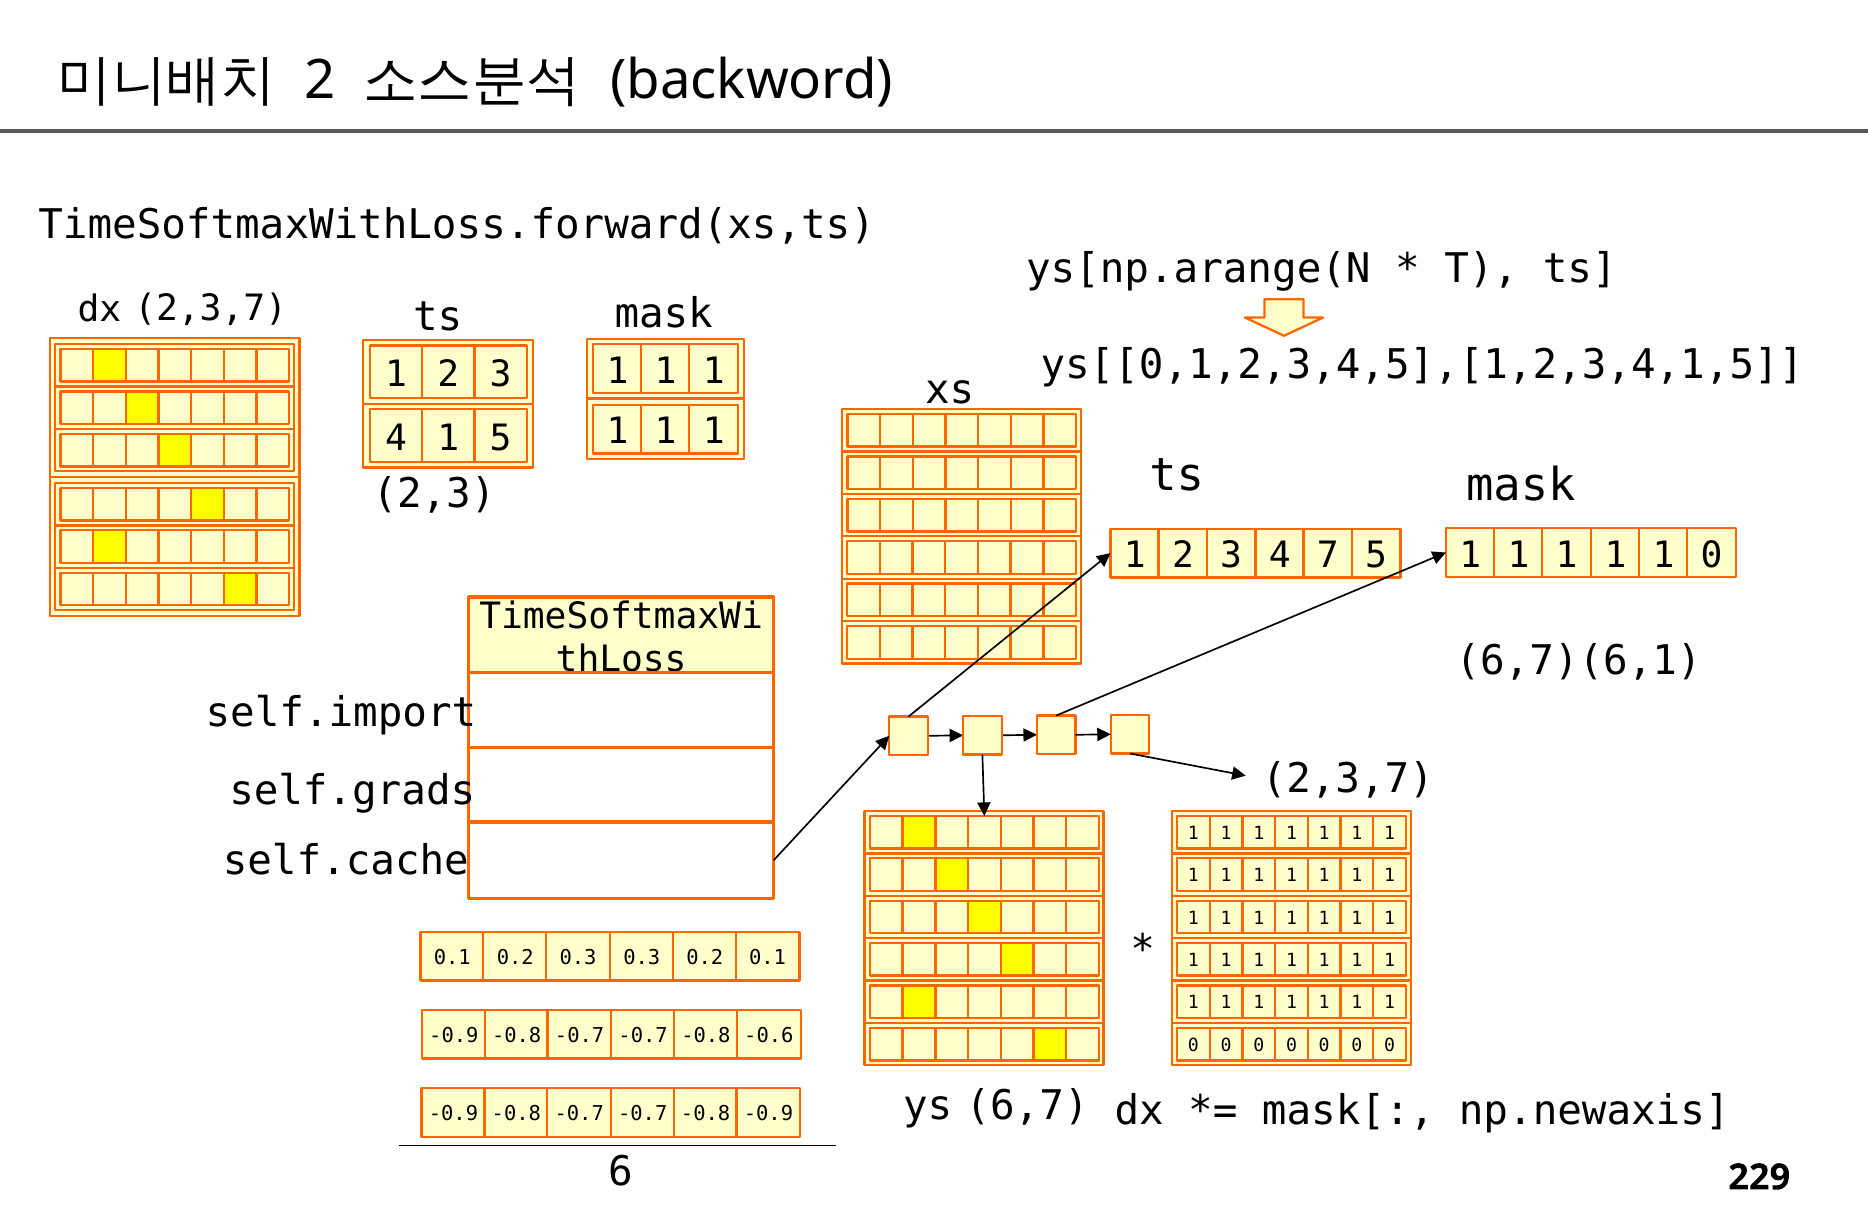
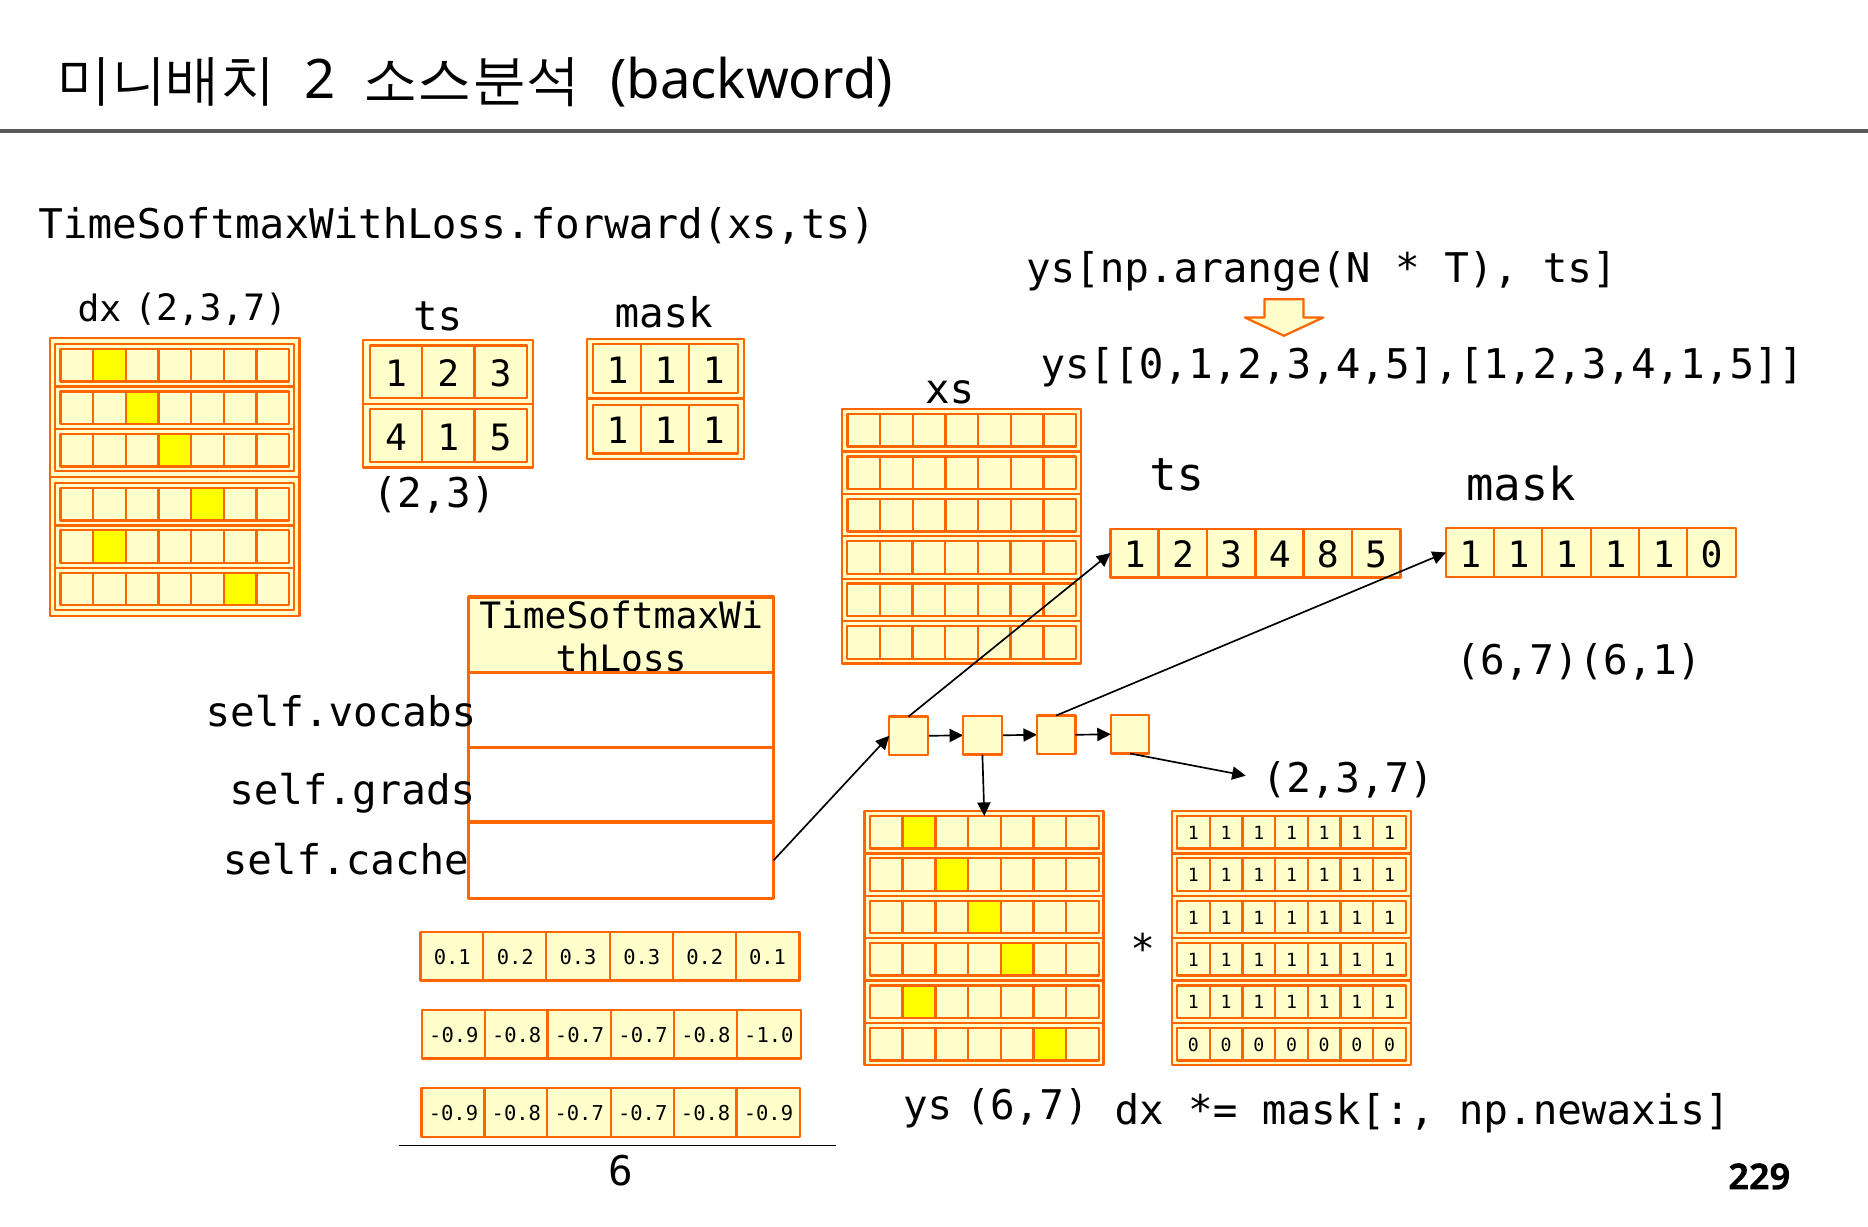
7: 7 -> 8 (1328, 556)
self.import: self.import -> self.vocabs (341, 713)
-0.6: -0.6 -> -1.0 (769, 1035)
